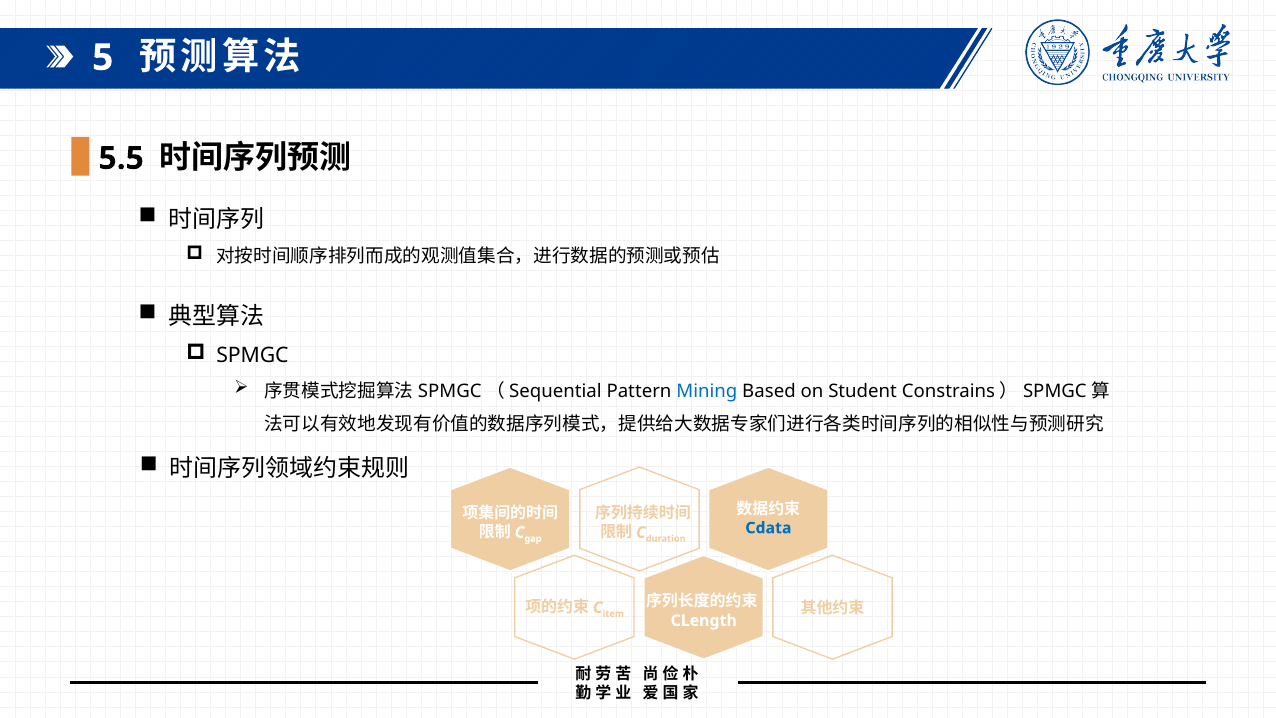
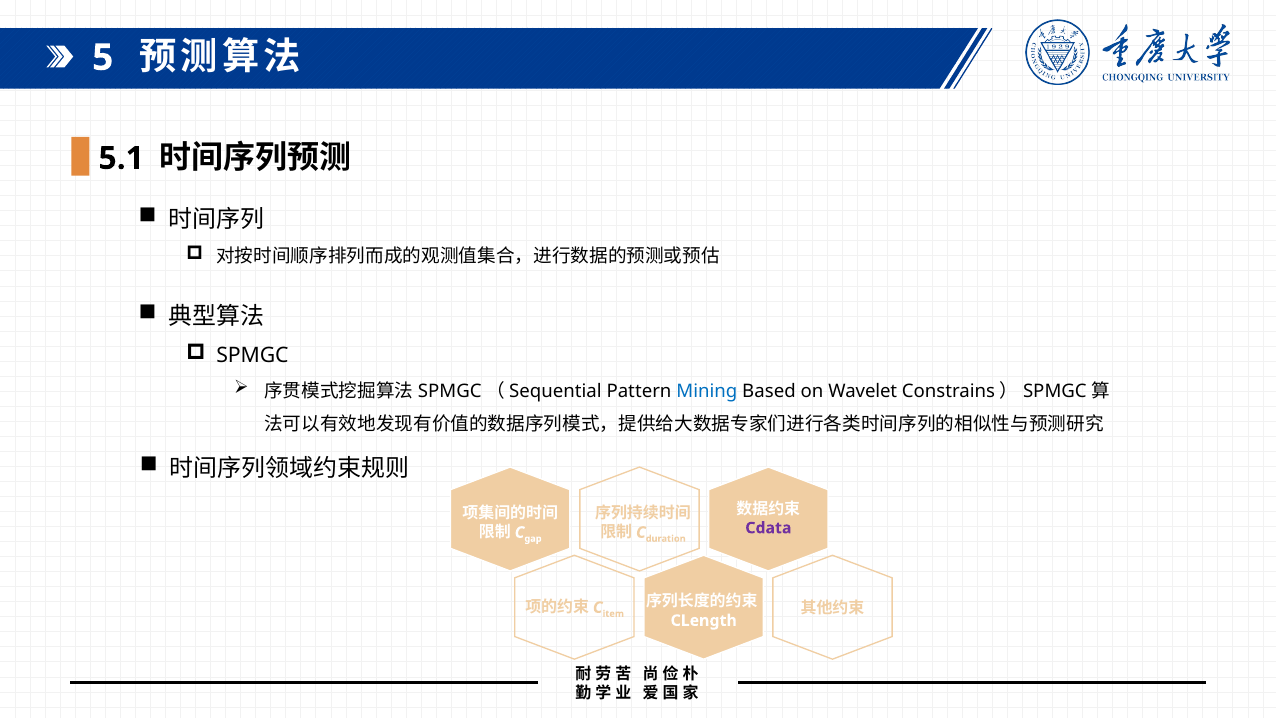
5.5: 5.5 -> 5.1 (121, 158)
Student: Student -> Wavelet (863, 391)
Cdata colour: blue -> purple (768, 528)
